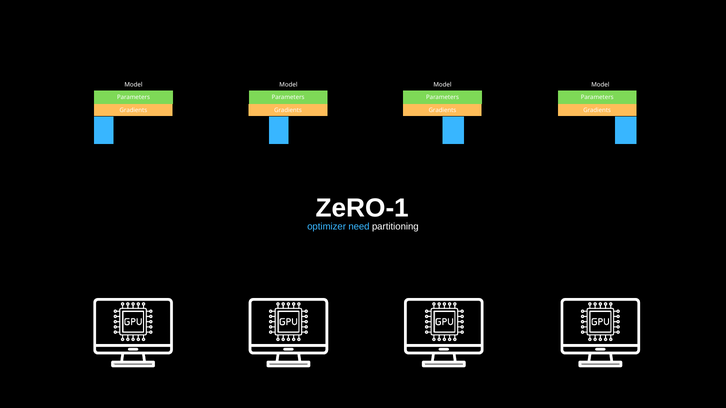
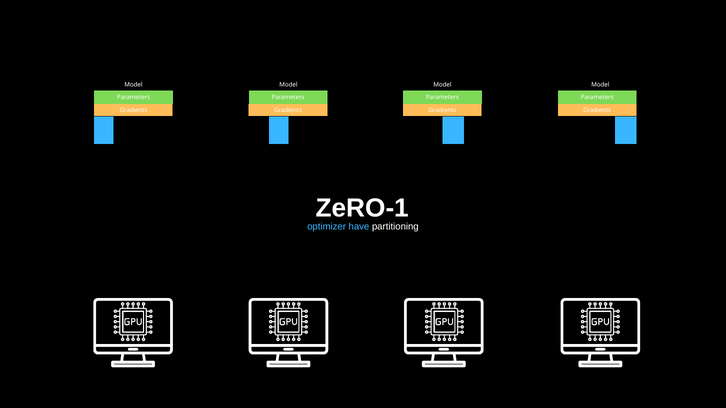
need: need -> have (359, 227)
